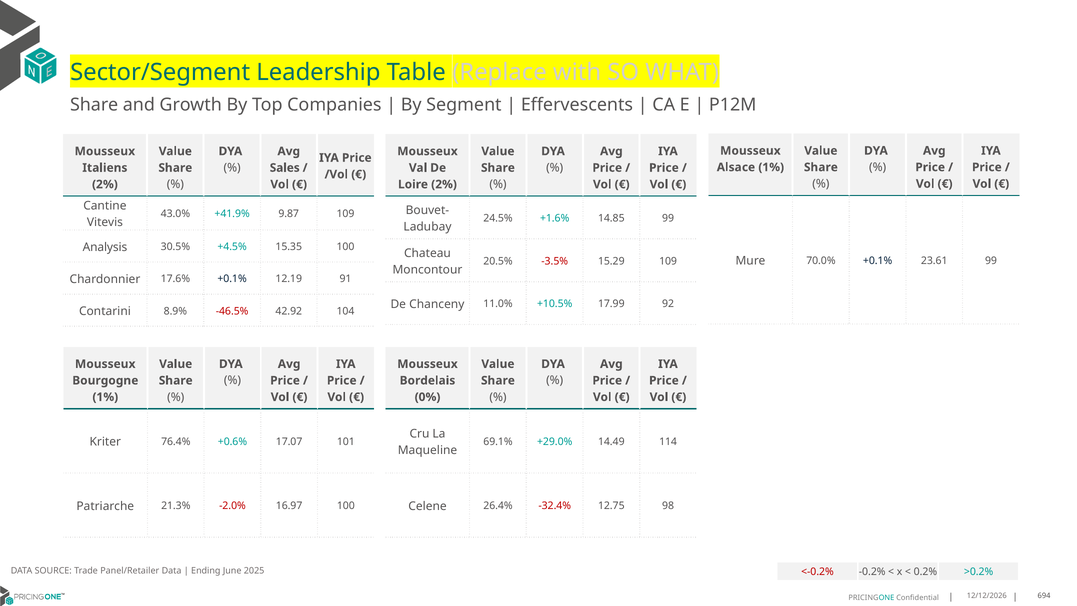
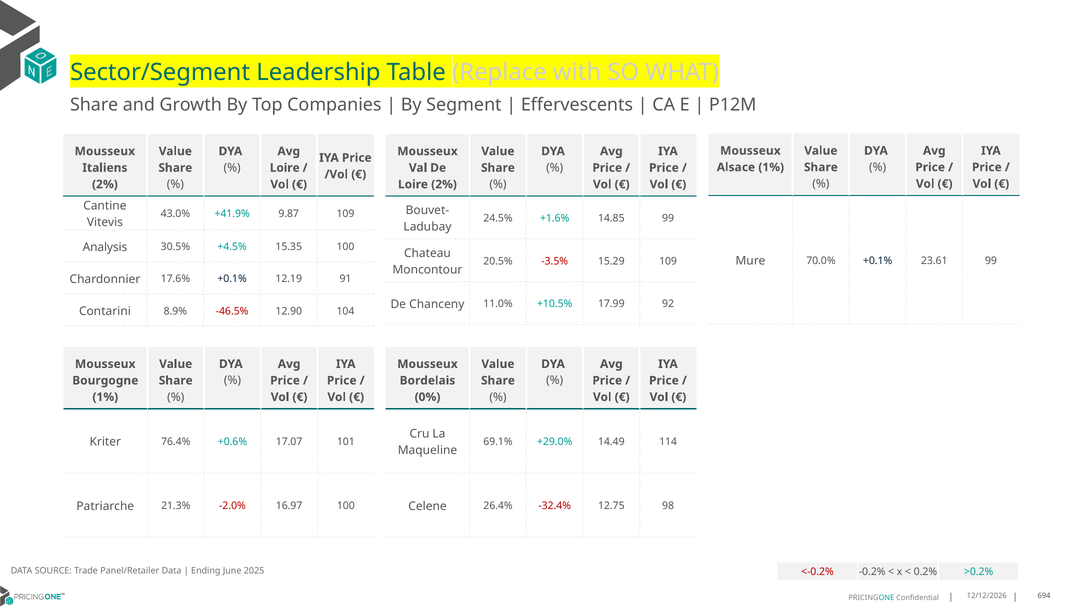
Sales: Sales -> Loire (285, 168)
42.92: 42.92 -> 12.90 (289, 311)
